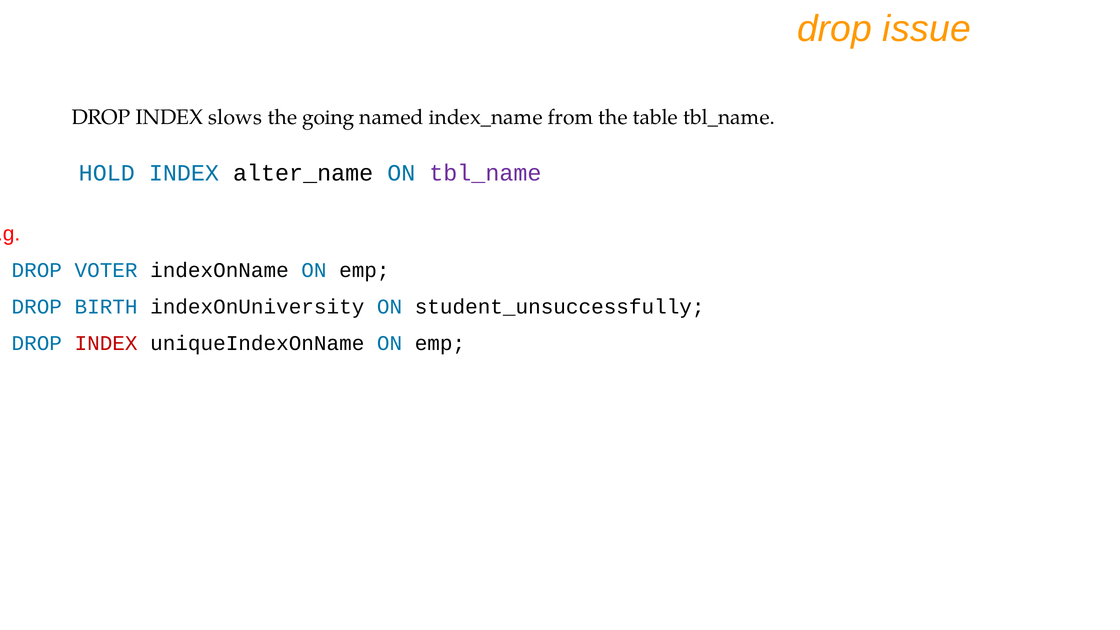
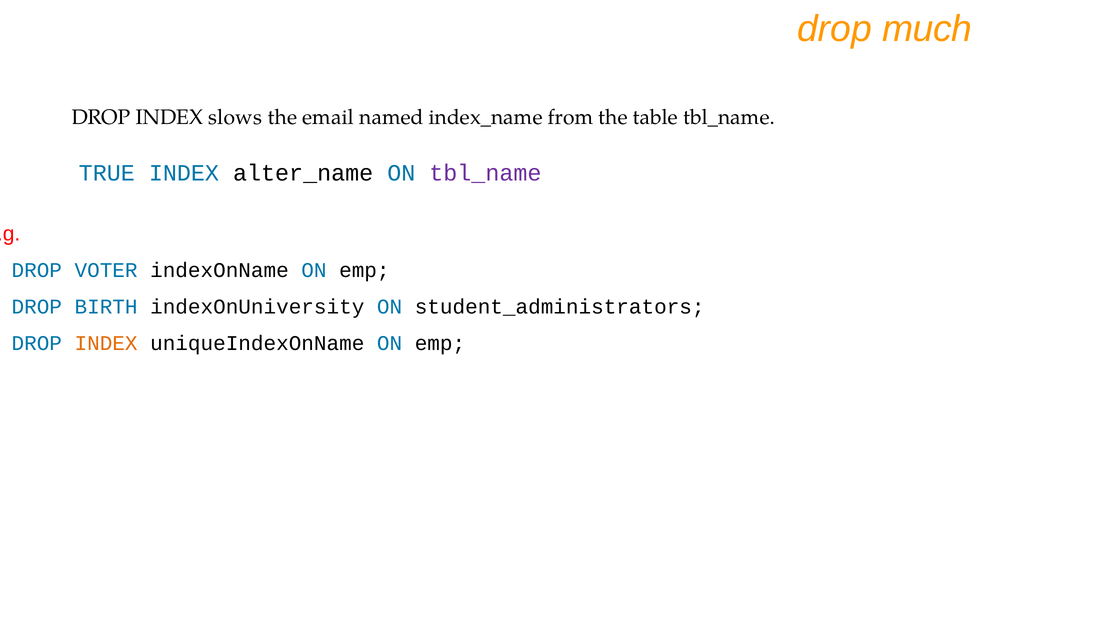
issue: issue -> much (927, 29)
going: going -> email (328, 118)
HOLD: HOLD -> TRUE (107, 173)
student_unsuccessfully: student_unsuccessfully -> student_administrators (560, 307)
INDEX colour: red -> orange (106, 343)
